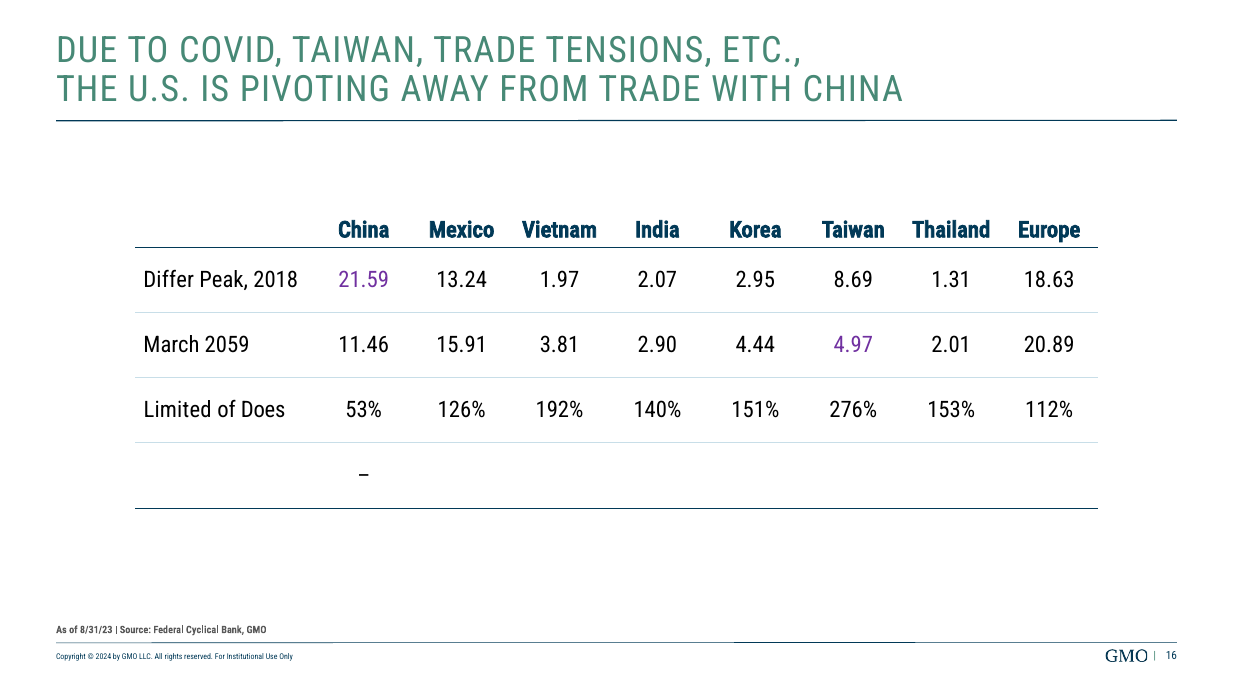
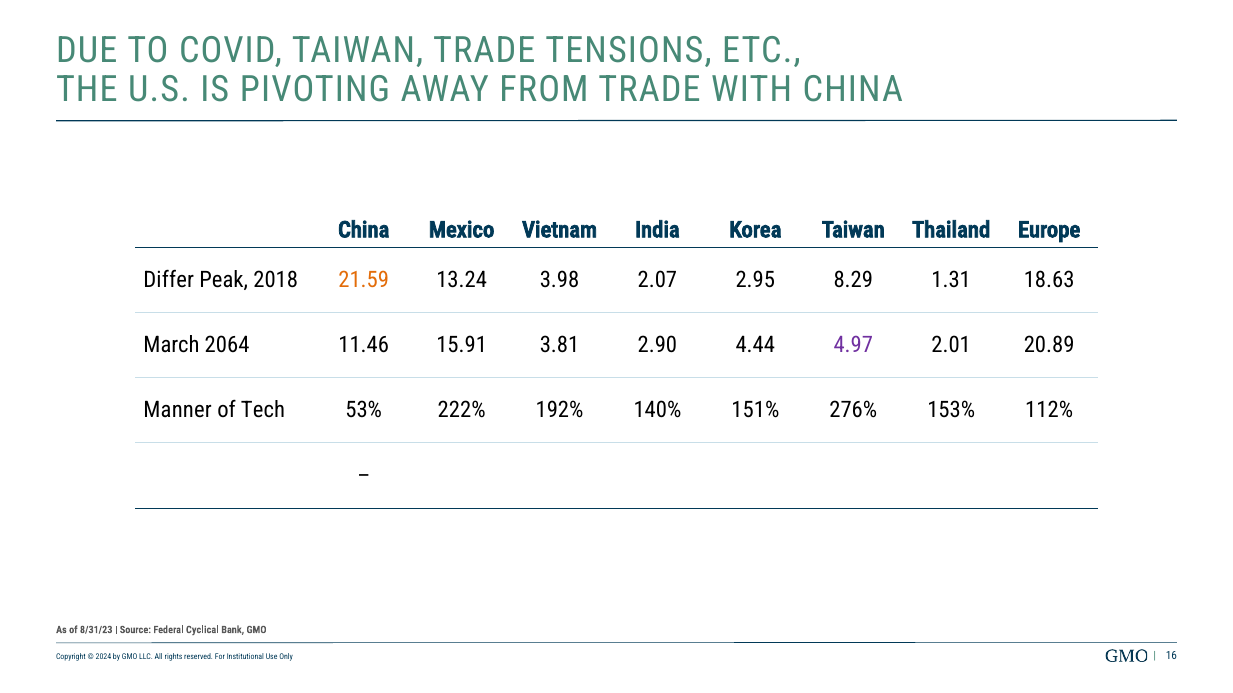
21.59 colour: purple -> orange (364, 280)
1.97: 1.97 -> 3.98 (560, 280)
8.69: 8.69 -> 8.29 (853, 280)
2059: 2059 -> 2064 (227, 345)
Limited: Limited -> Manner (178, 411)
Does: Does -> Tech (263, 411)
126%: 126% -> 222% (462, 411)
